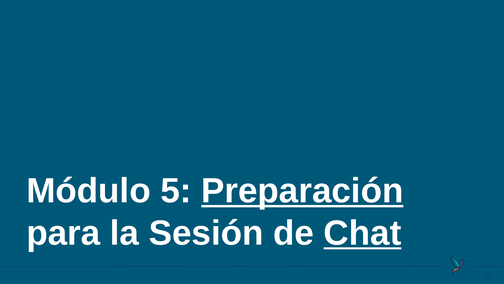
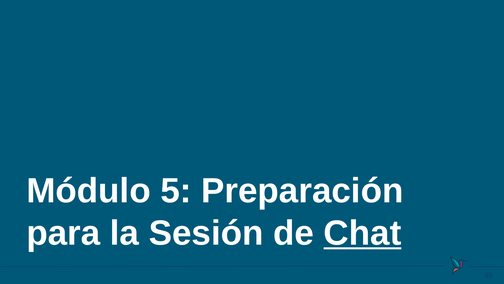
Preparación underline: present -> none (302, 191)
